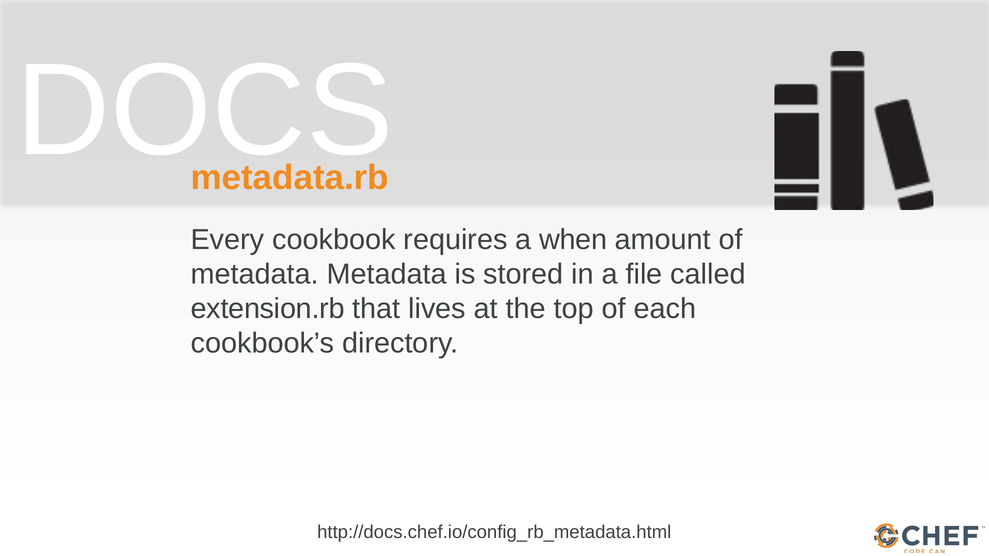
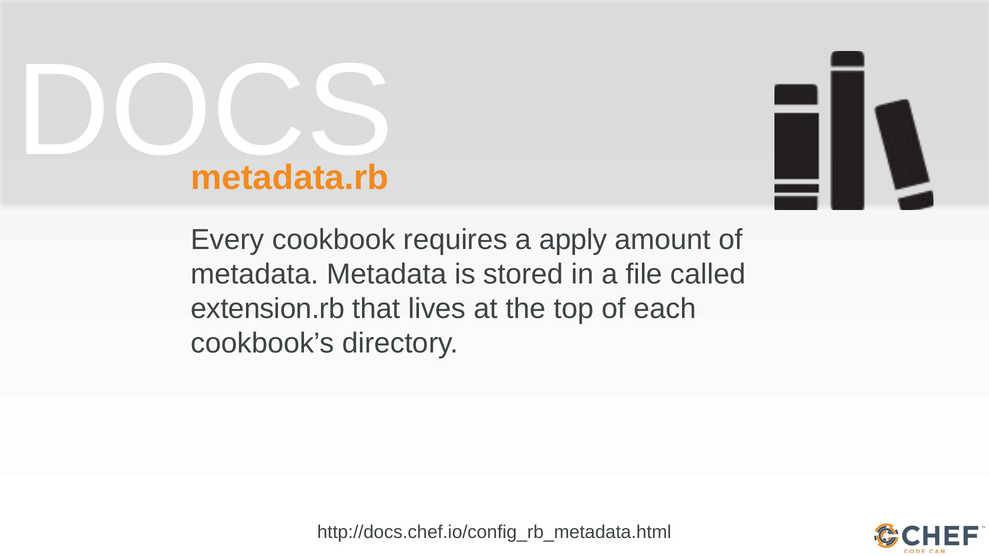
when: when -> apply (573, 240)
